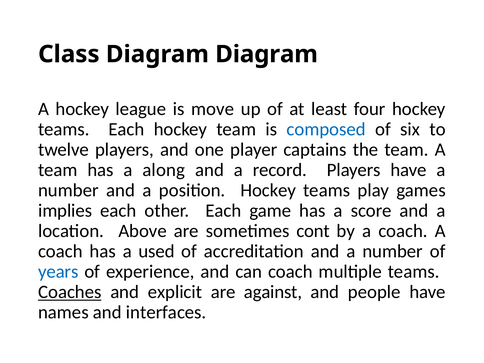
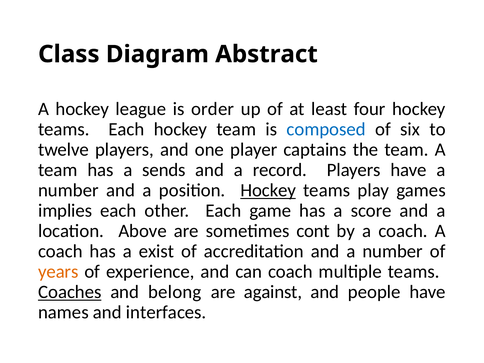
Diagram Diagram: Diagram -> Abstract (266, 54)
move: move -> order (213, 109)
along: along -> sends (164, 170)
Hockey underline: none -> present (268, 190)
used: used -> exist (156, 251)
years colour: blue -> orange (58, 272)
explicit: explicit -> belong (175, 292)
